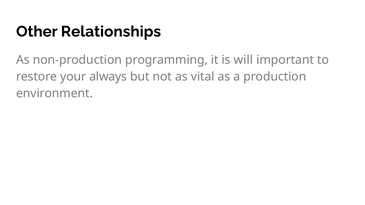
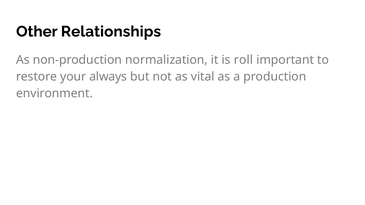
programming: programming -> normalization (166, 60)
will: will -> roll (243, 60)
